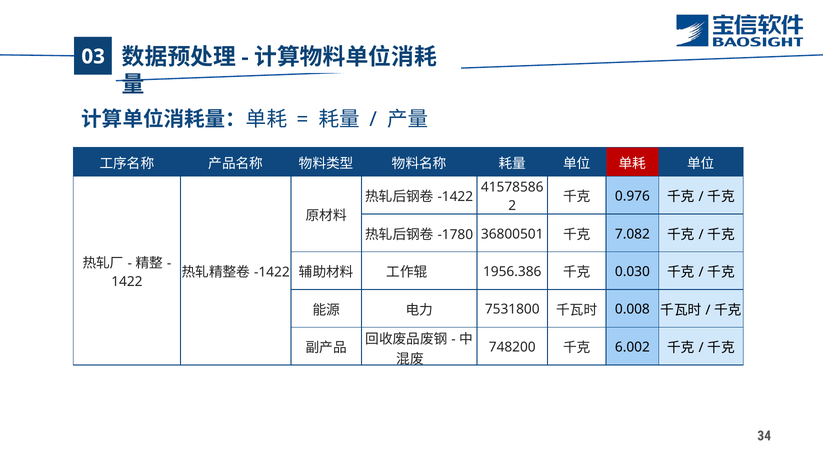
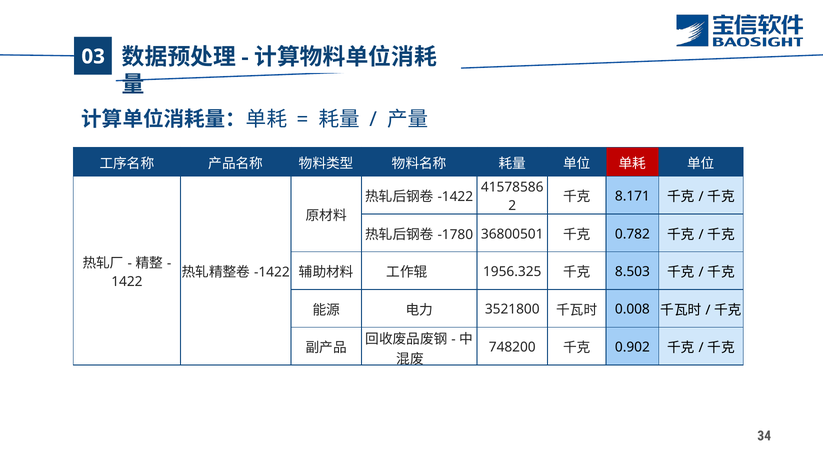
0.976: 0.976 -> 8.171 (632, 196)
7.082: 7.082 -> 0.782 (632, 234)
1956.386: 1956.386 -> 1956.325 (512, 272)
0.030: 0.030 -> 8.503 (632, 272)
7531800: 7531800 -> 3521800 (512, 309)
6.002: 6.002 -> 0.902 (632, 347)
